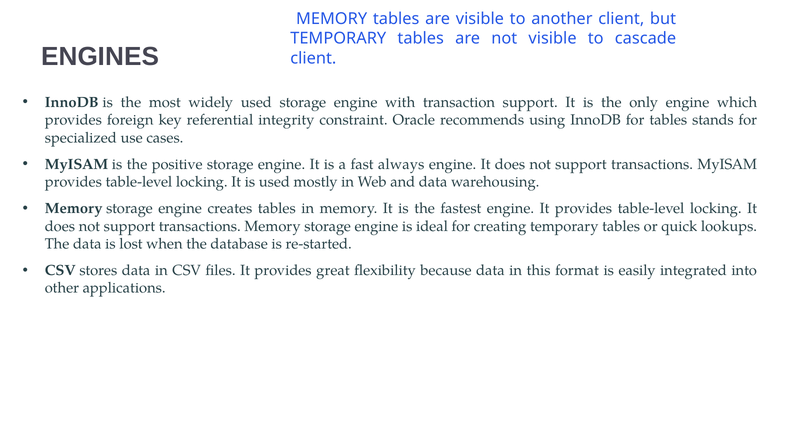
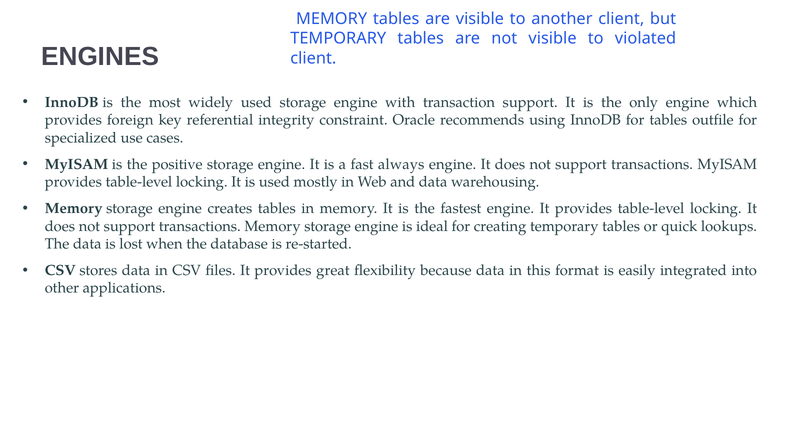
cascade: cascade -> violated (645, 38)
stands: stands -> outfile (713, 120)
